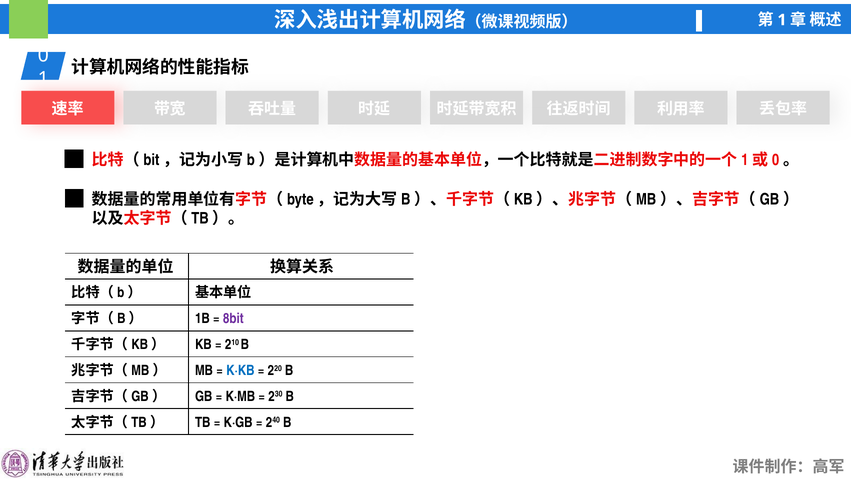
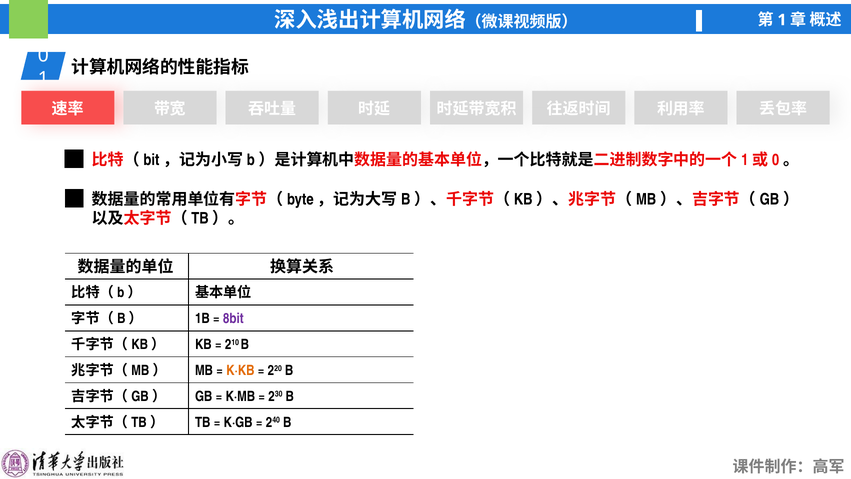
K·KB colour: blue -> orange (240, 370)
